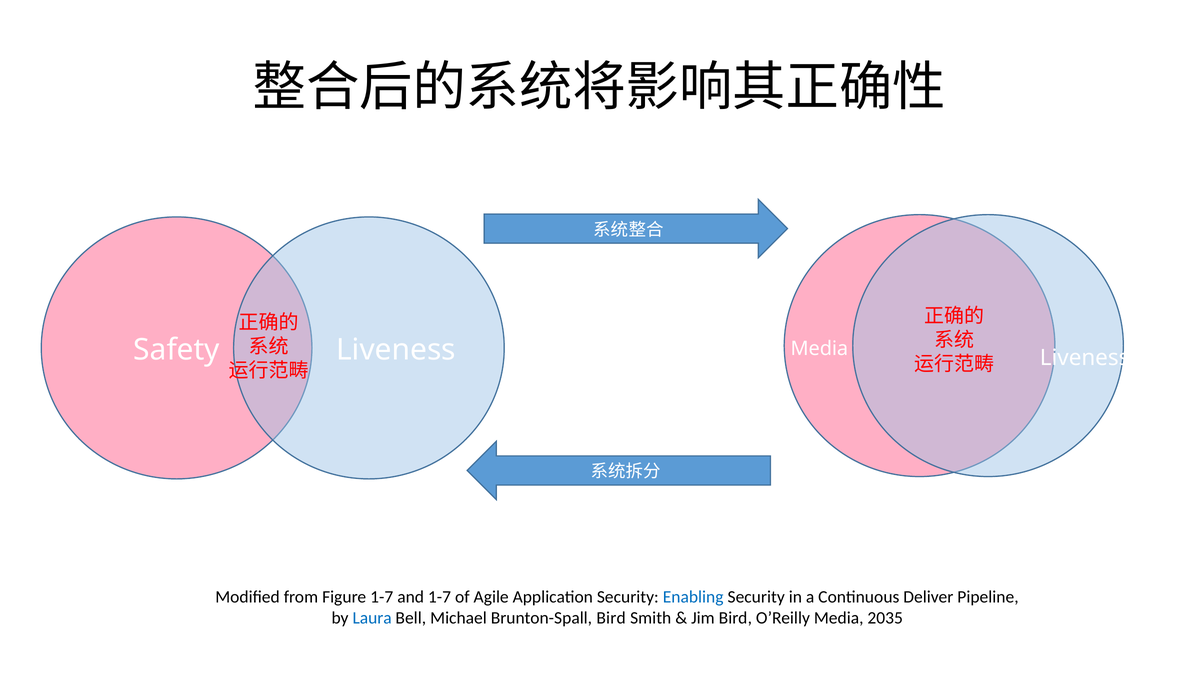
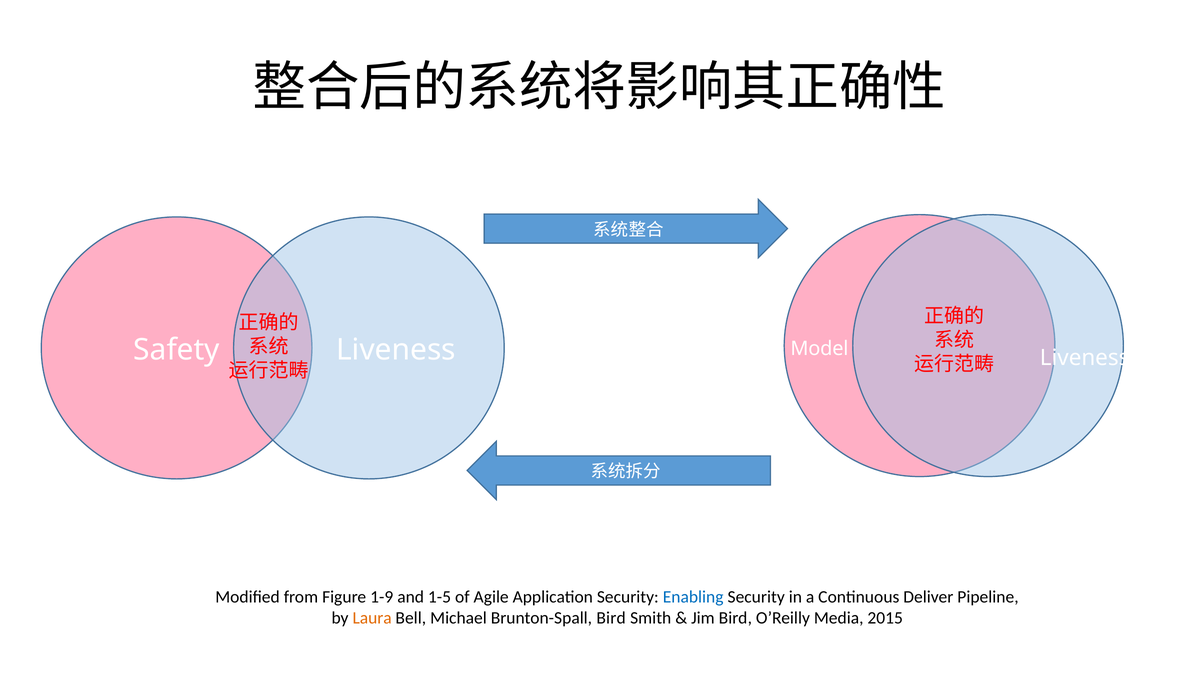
Media: Media -> Model (819, 349)
Figure 1-7: 1-7 -> 1-9 (382, 597)
and 1-7: 1-7 -> 1-5 (440, 597)
Laura colour: blue -> orange (372, 618)
2035: 2035 -> 2015 (885, 618)
